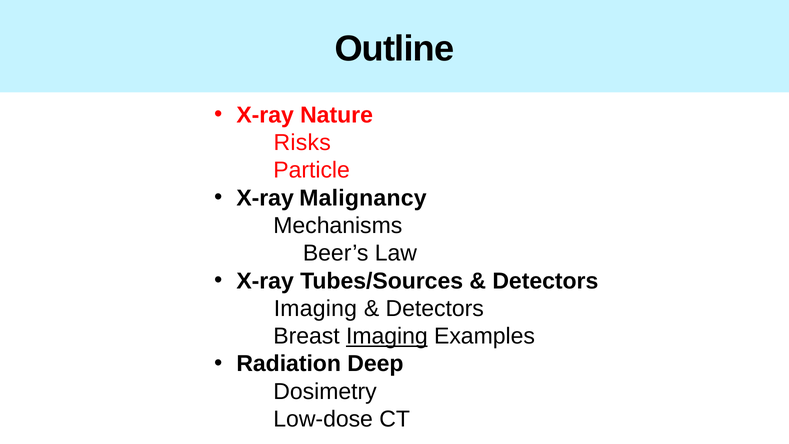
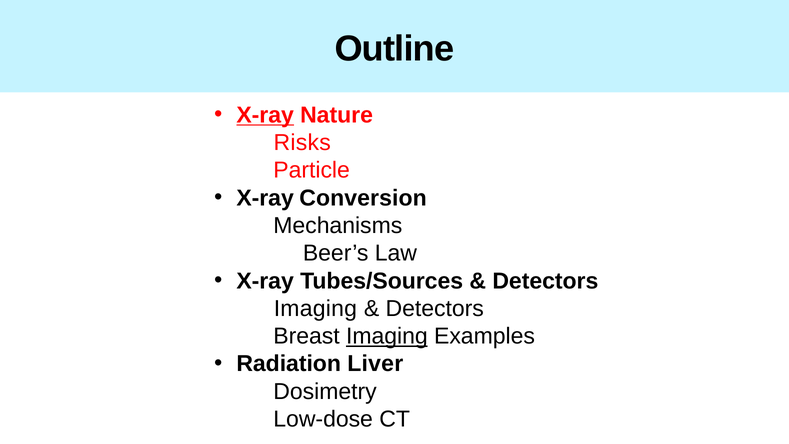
X-ray underline: none -> present (265, 115)
Malignancy: Malignancy -> Conversion (363, 198)
Deep: Deep -> Liver (375, 364)
